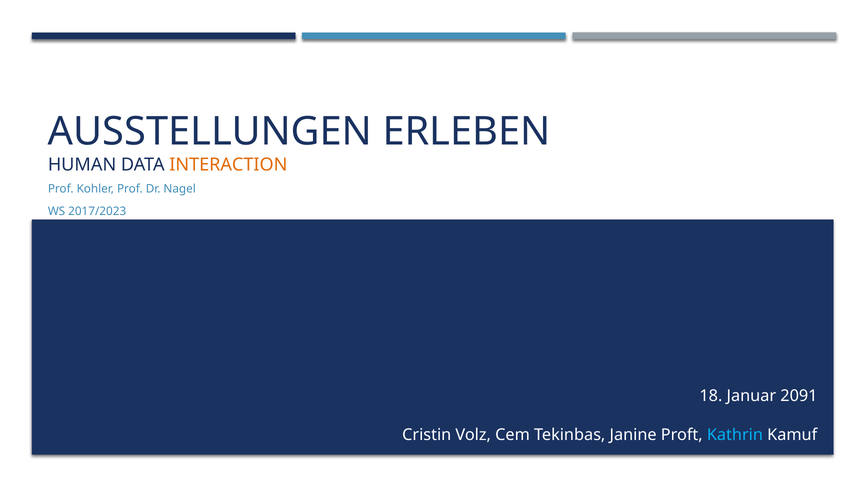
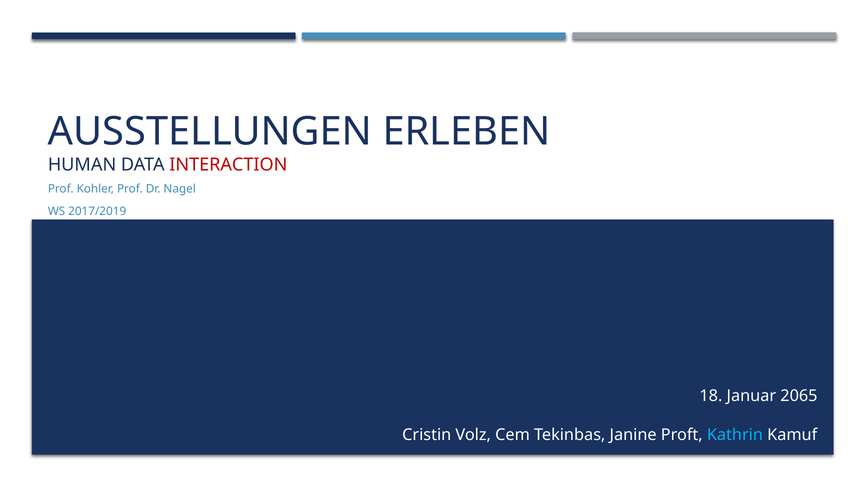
INTERACTION colour: orange -> red (228, 165)
2017/2023: 2017/2023 -> 2017/2019 (97, 211)
2091: 2091 -> 2065 (799, 396)
